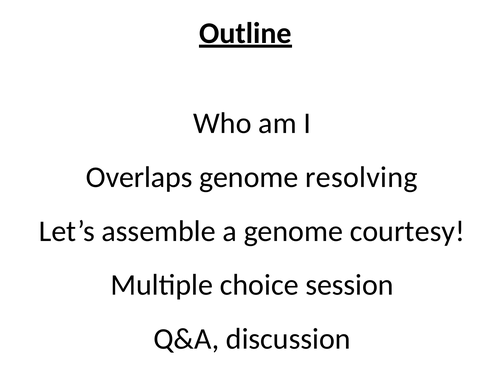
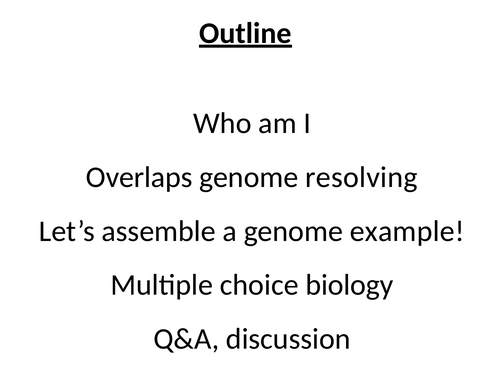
courtesy: courtesy -> example (407, 231)
session: session -> biology (349, 285)
